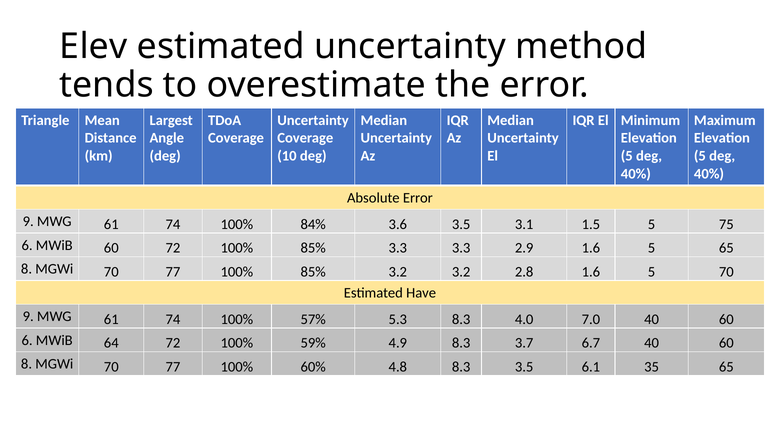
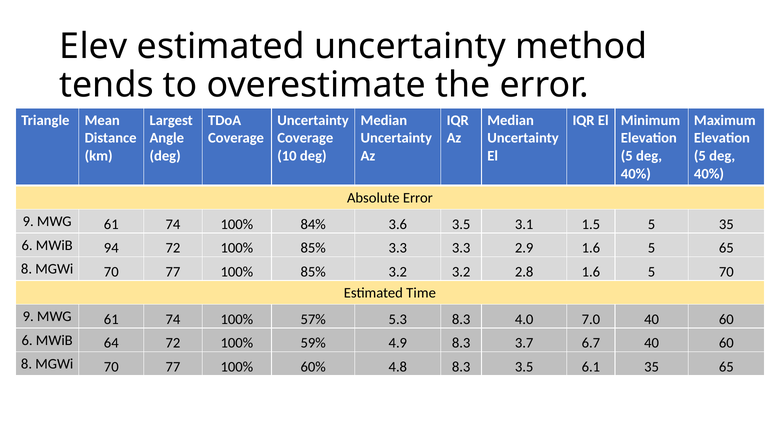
5 75: 75 -> 35 (726, 224)
MWiB 60: 60 -> 94 (111, 248)
Have: Have -> Time (421, 293)
